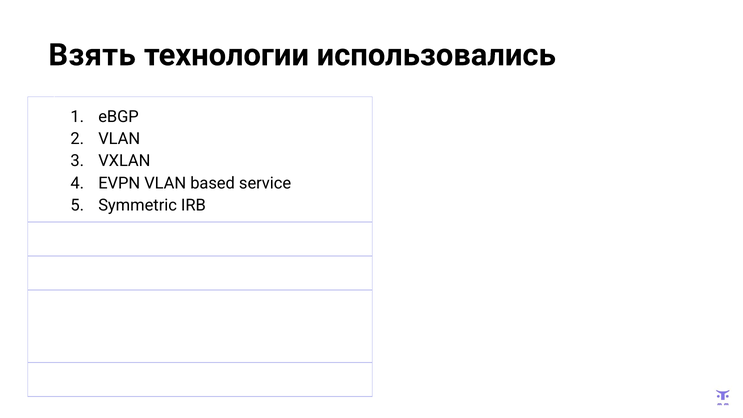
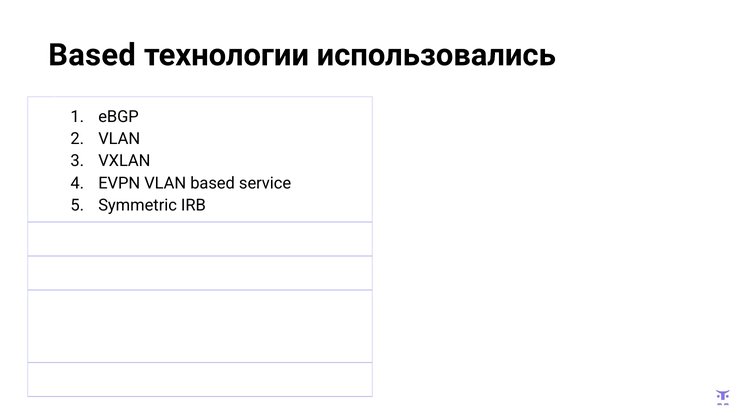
Взять: Взять -> Based (92, 55)
